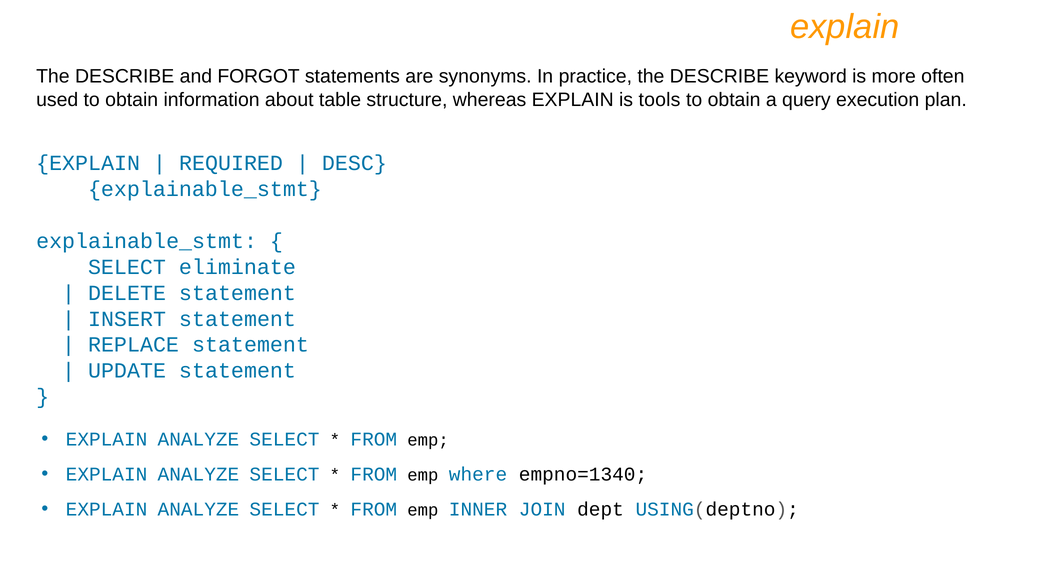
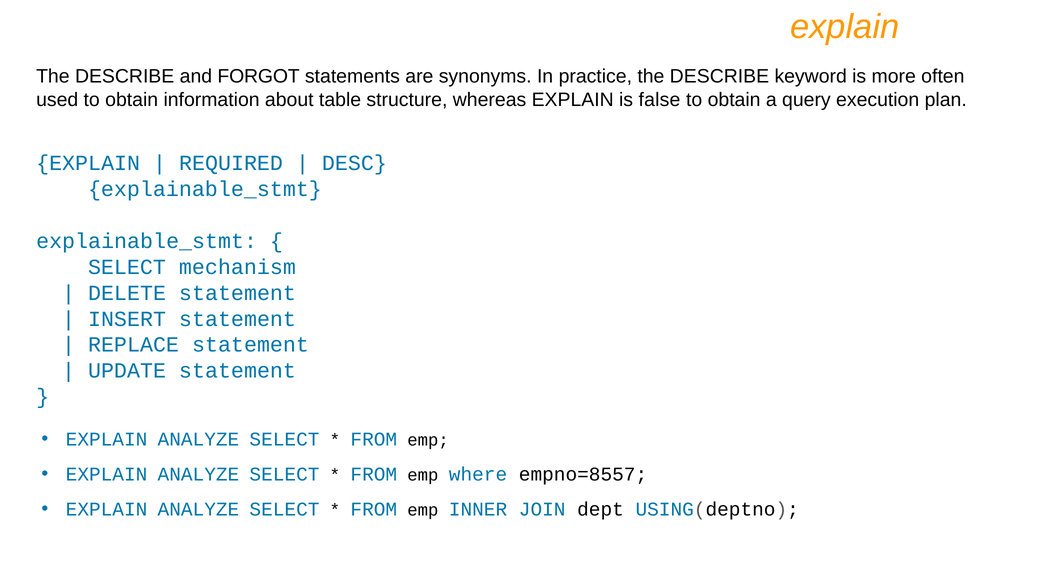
tools: tools -> false (659, 100)
eliminate: eliminate -> mechanism (237, 267)
empno=1340: empno=1340 -> empno=8557 (583, 475)
